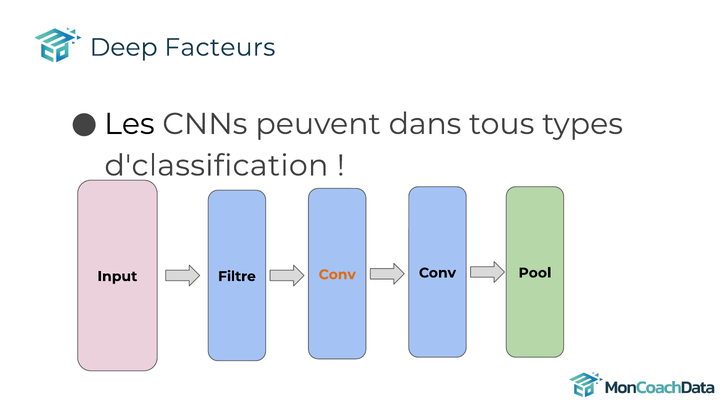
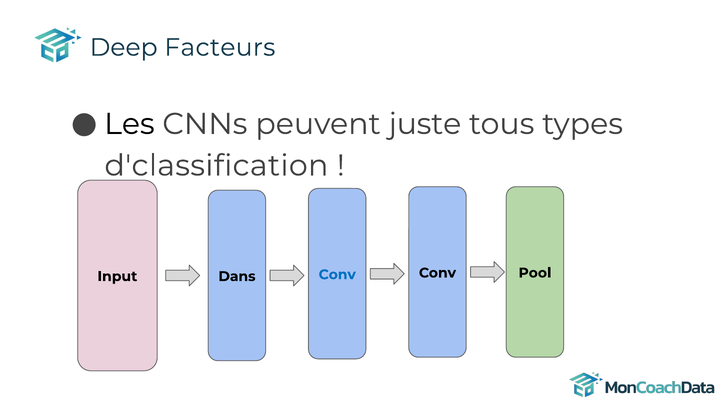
dans: dans -> juste (425, 124)
Conv colour: orange -> blue (337, 274)
Filtre: Filtre -> Dans (237, 276)
